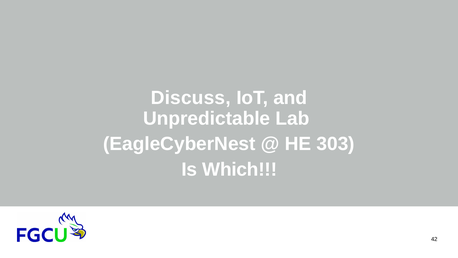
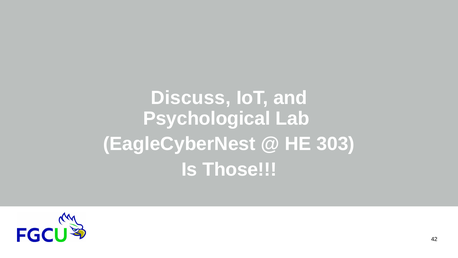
Unpredictable: Unpredictable -> Psychological (207, 118)
Which: Which -> Those (240, 169)
